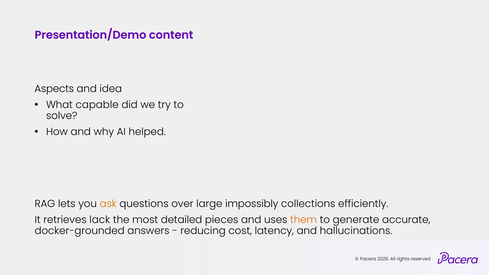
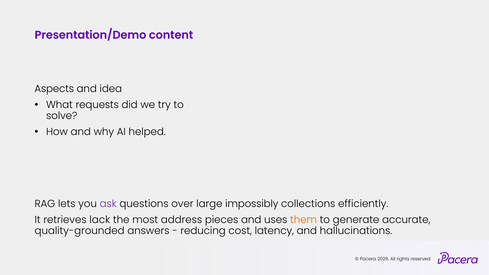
capable: capable -> requests (97, 105)
ask colour: orange -> purple (108, 204)
detailed: detailed -> address (181, 220)
docker-grounded: docker-grounded -> quality-grounded (80, 231)
